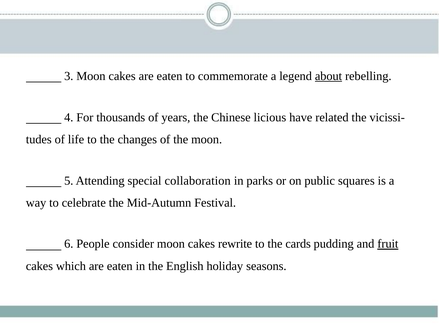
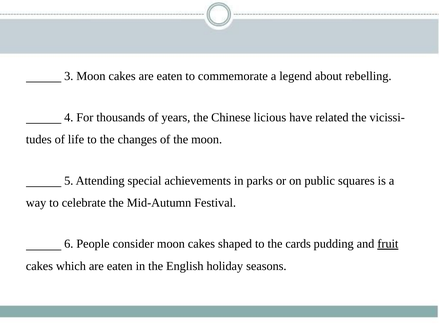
about underline: present -> none (328, 76)
collaboration: collaboration -> achievements (198, 180)
rewrite: rewrite -> shaped (235, 243)
